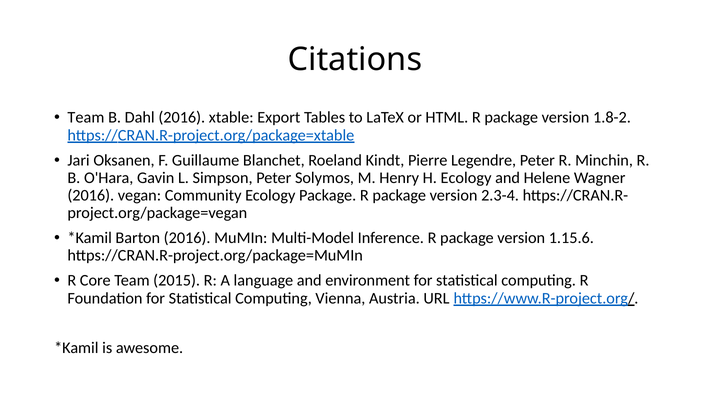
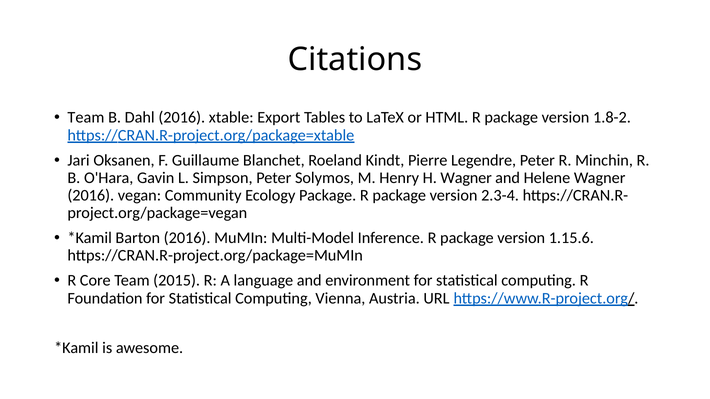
H Ecology: Ecology -> Wagner (466, 178)
